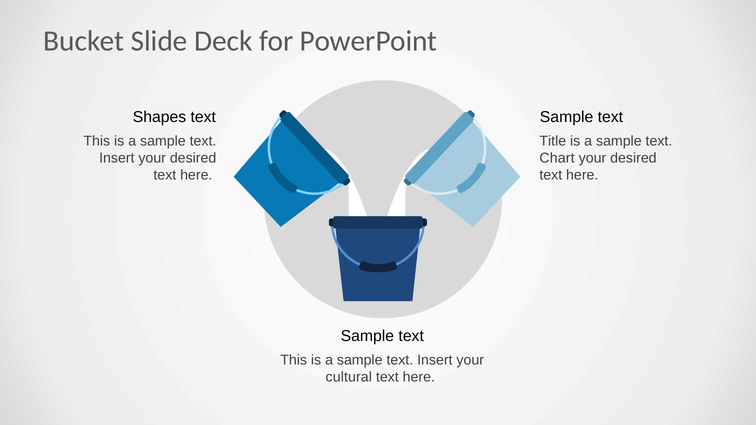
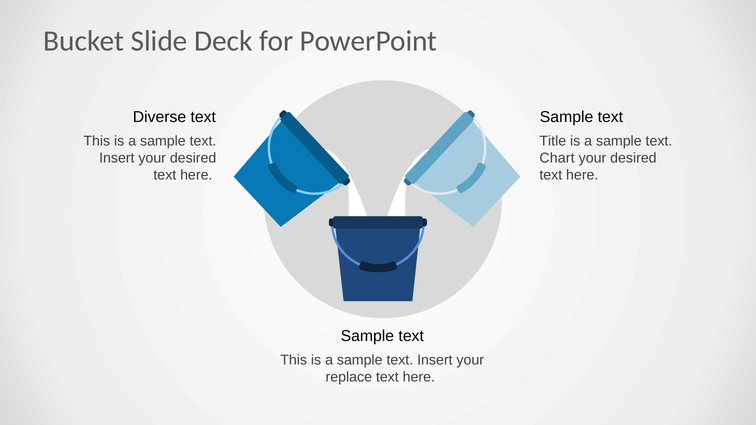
Shapes: Shapes -> Diverse (159, 117)
cultural: cultural -> replace (349, 377)
